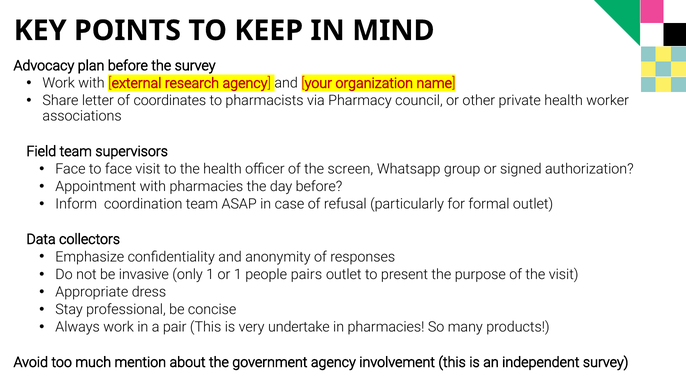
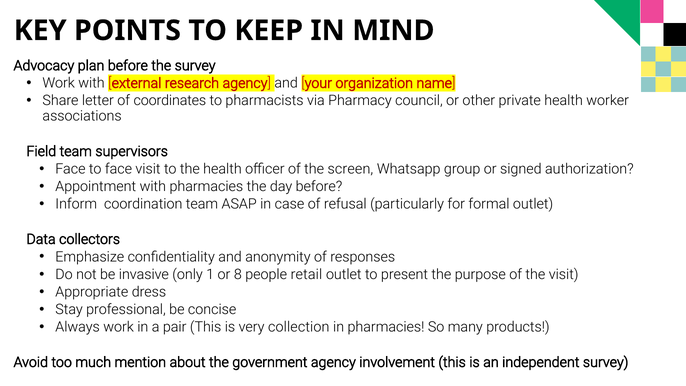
or 1: 1 -> 8 (238, 274)
pairs: pairs -> retail (306, 274)
undertake: undertake -> collection (299, 327)
